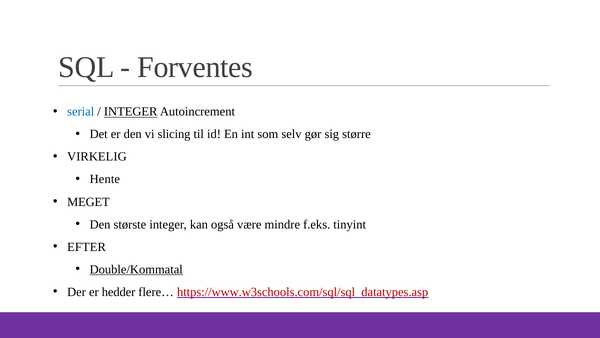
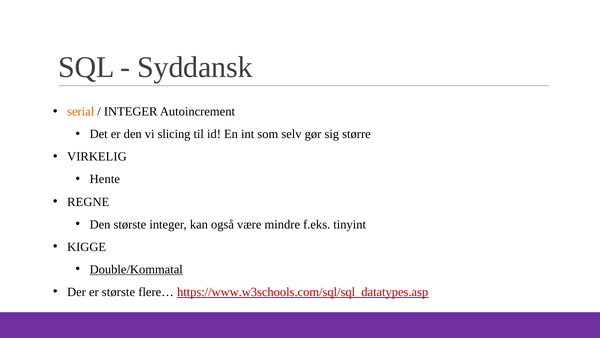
Forventes: Forventes -> Syddansk (195, 67)
serial colour: blue -> orange (81, 112)
INTEGER underline: present -> none (131, 112)
MEGET: MEGET -> REGNE (88, 202)
EFTER: EFTER -> KIGGE (87, 247)
er hedder: hedder -> største (118, 292)
